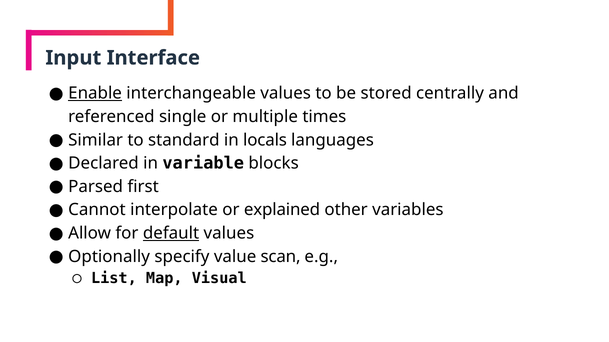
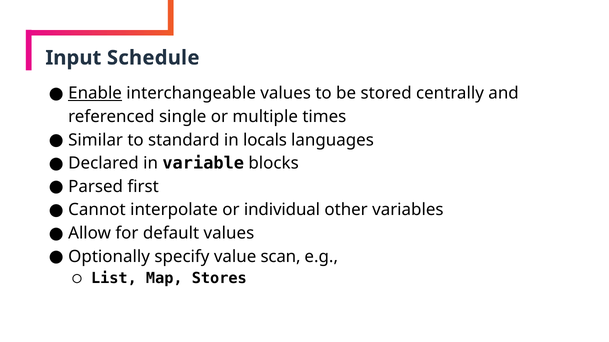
Interface: Interface -> Schedule (153, 58)
explained: explained -> individual (282, 210)
default underline: present -> none (171, 234)
Visual: Visual -> Stores (219, 279)
